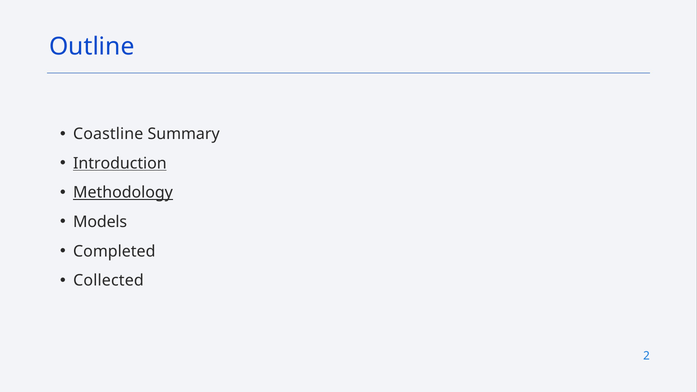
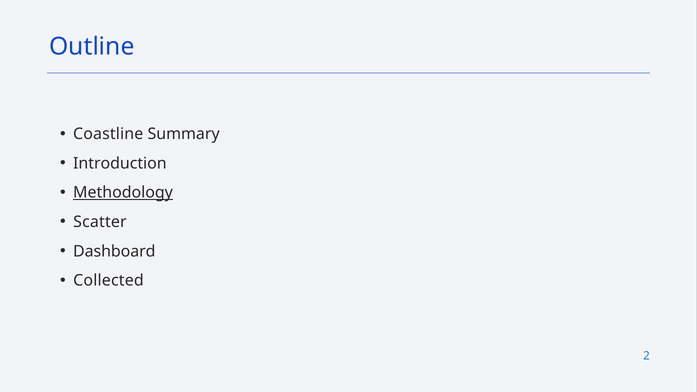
Introduction underline: present -> none (120, 163)
Models: Models -> Scatter (100, 222)
Completed: Completed -> Dashboard (114, 251)
